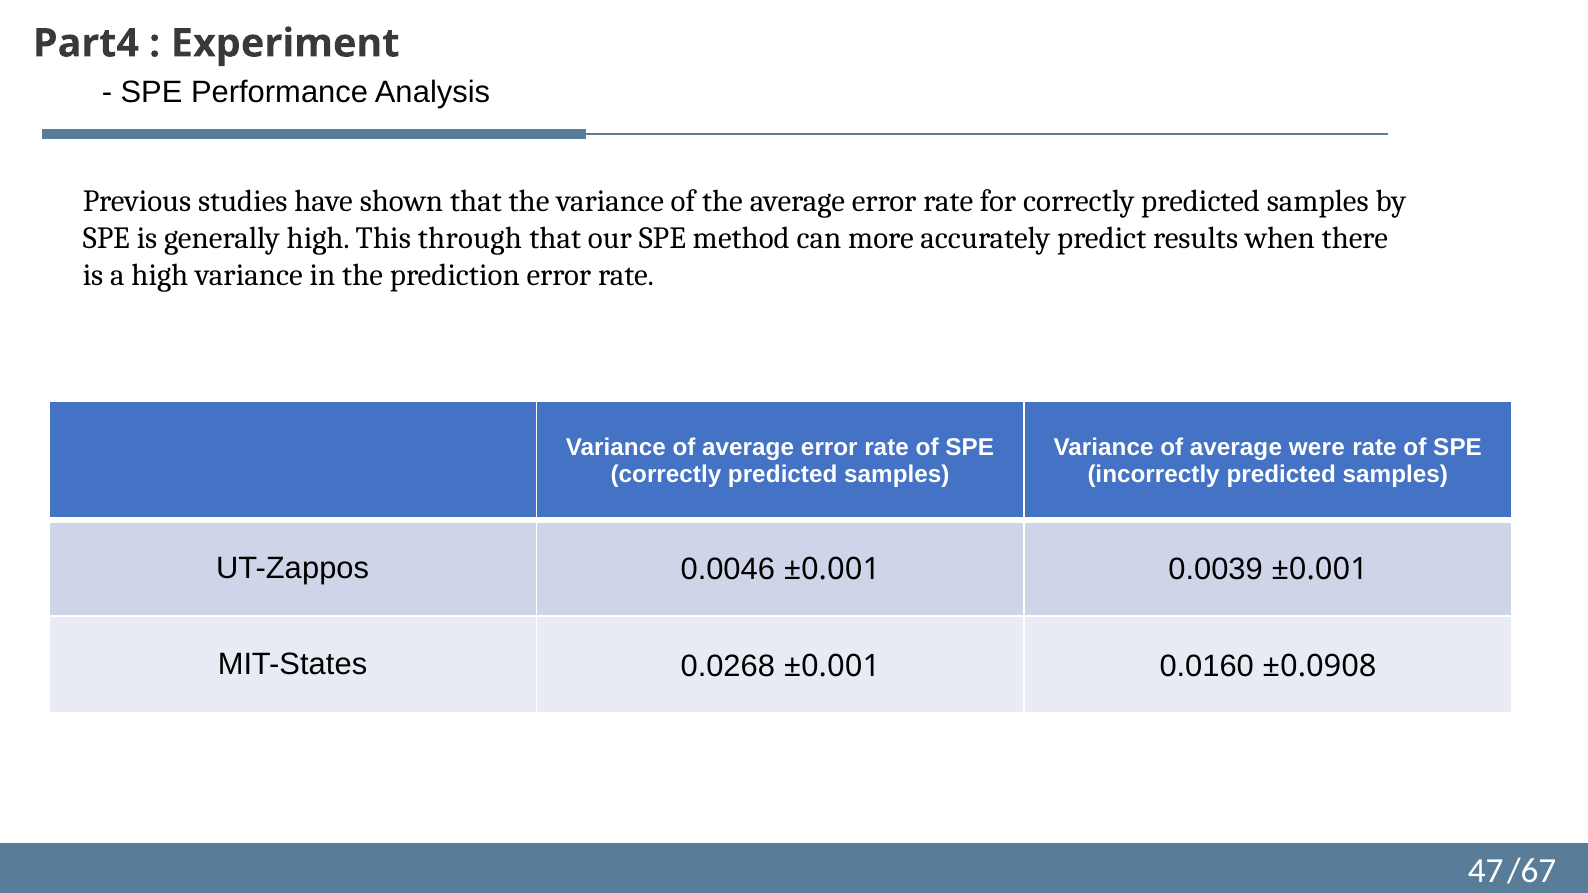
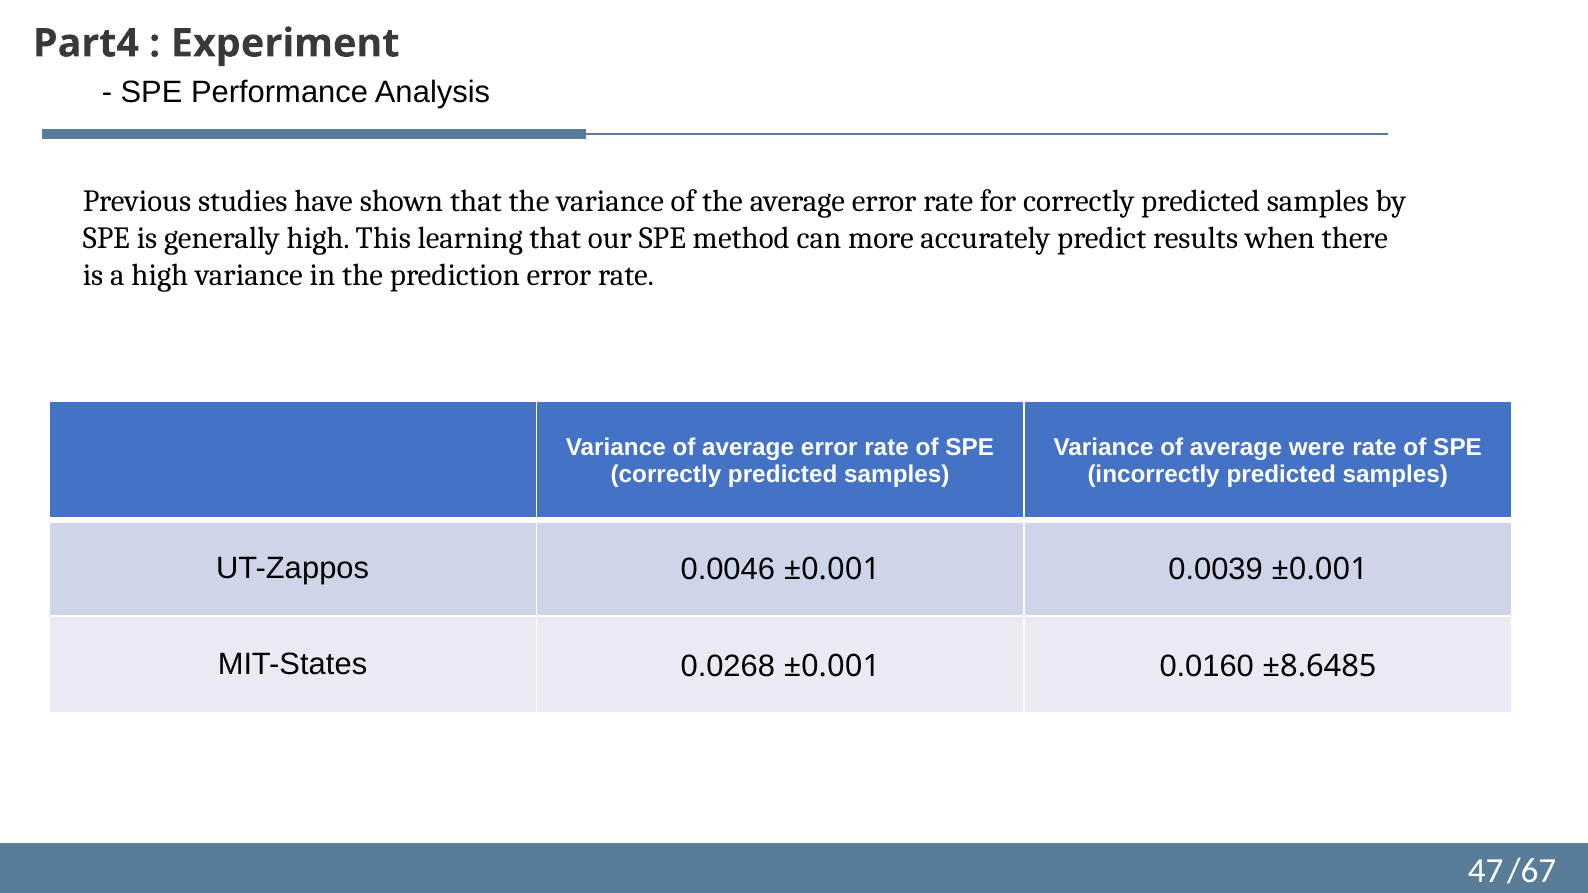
through: through -> learning (470, 239)
±0.0908: ±0.0908 -> ±8.6485 (1320, 666)
